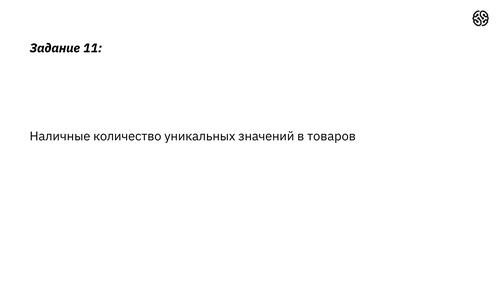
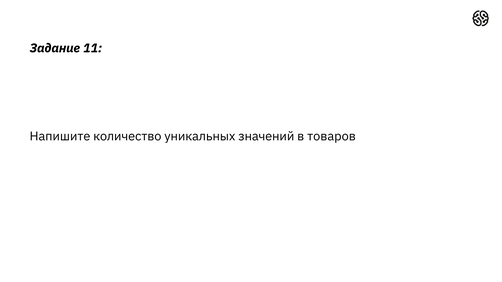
Наличные: Наличные -> Напишите (60, 137)
